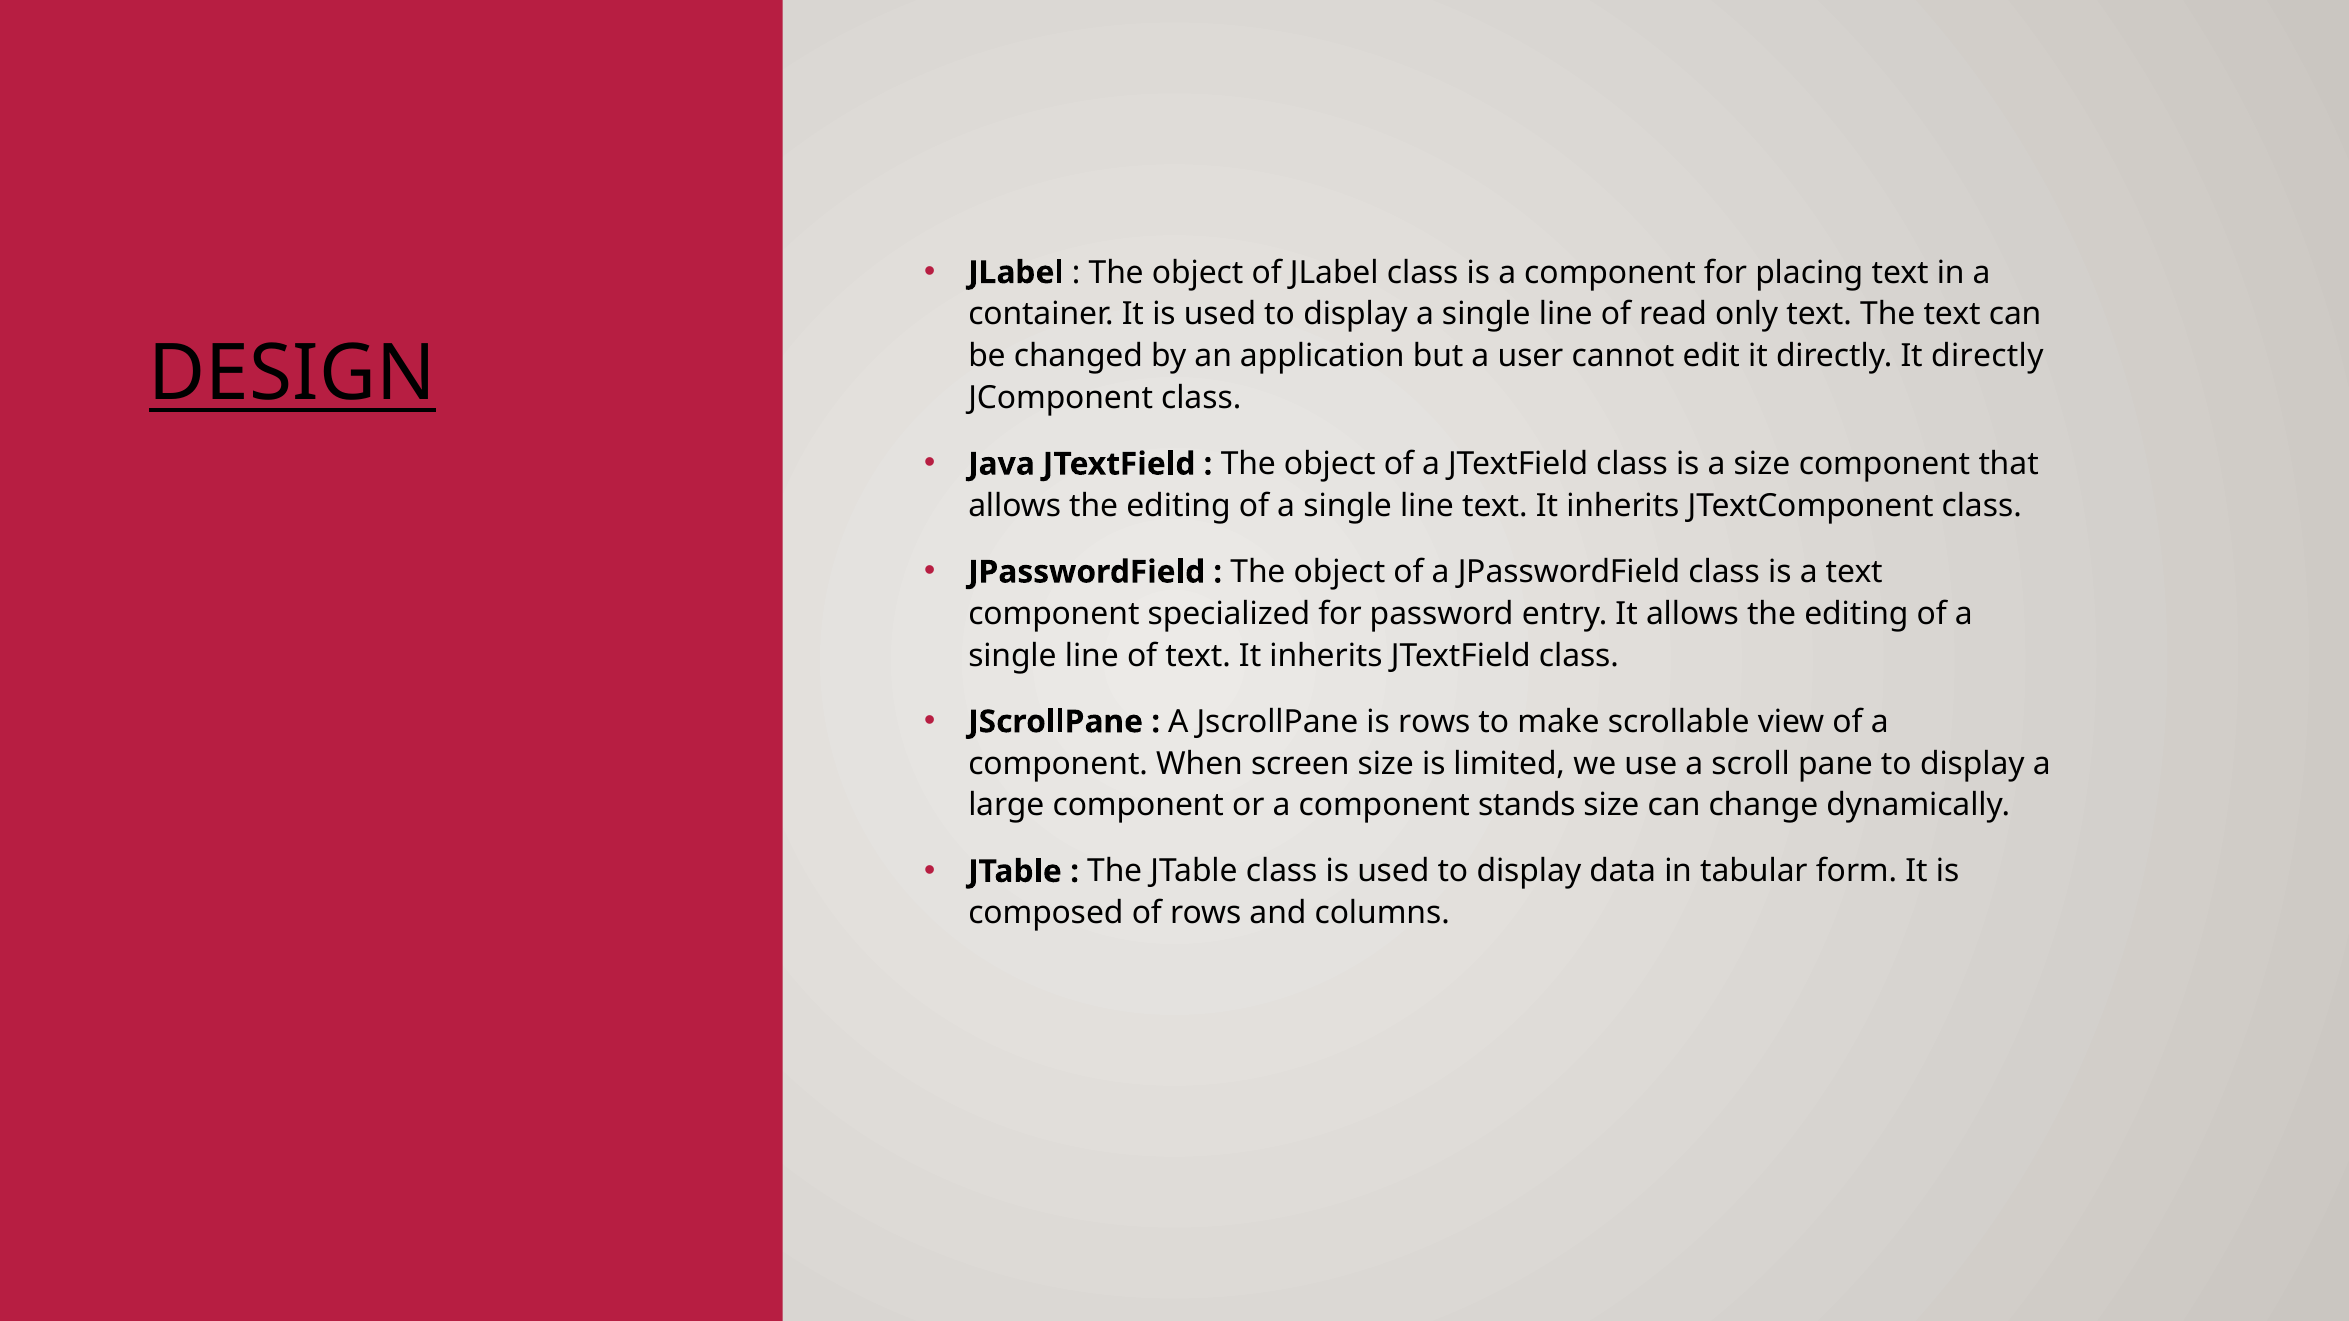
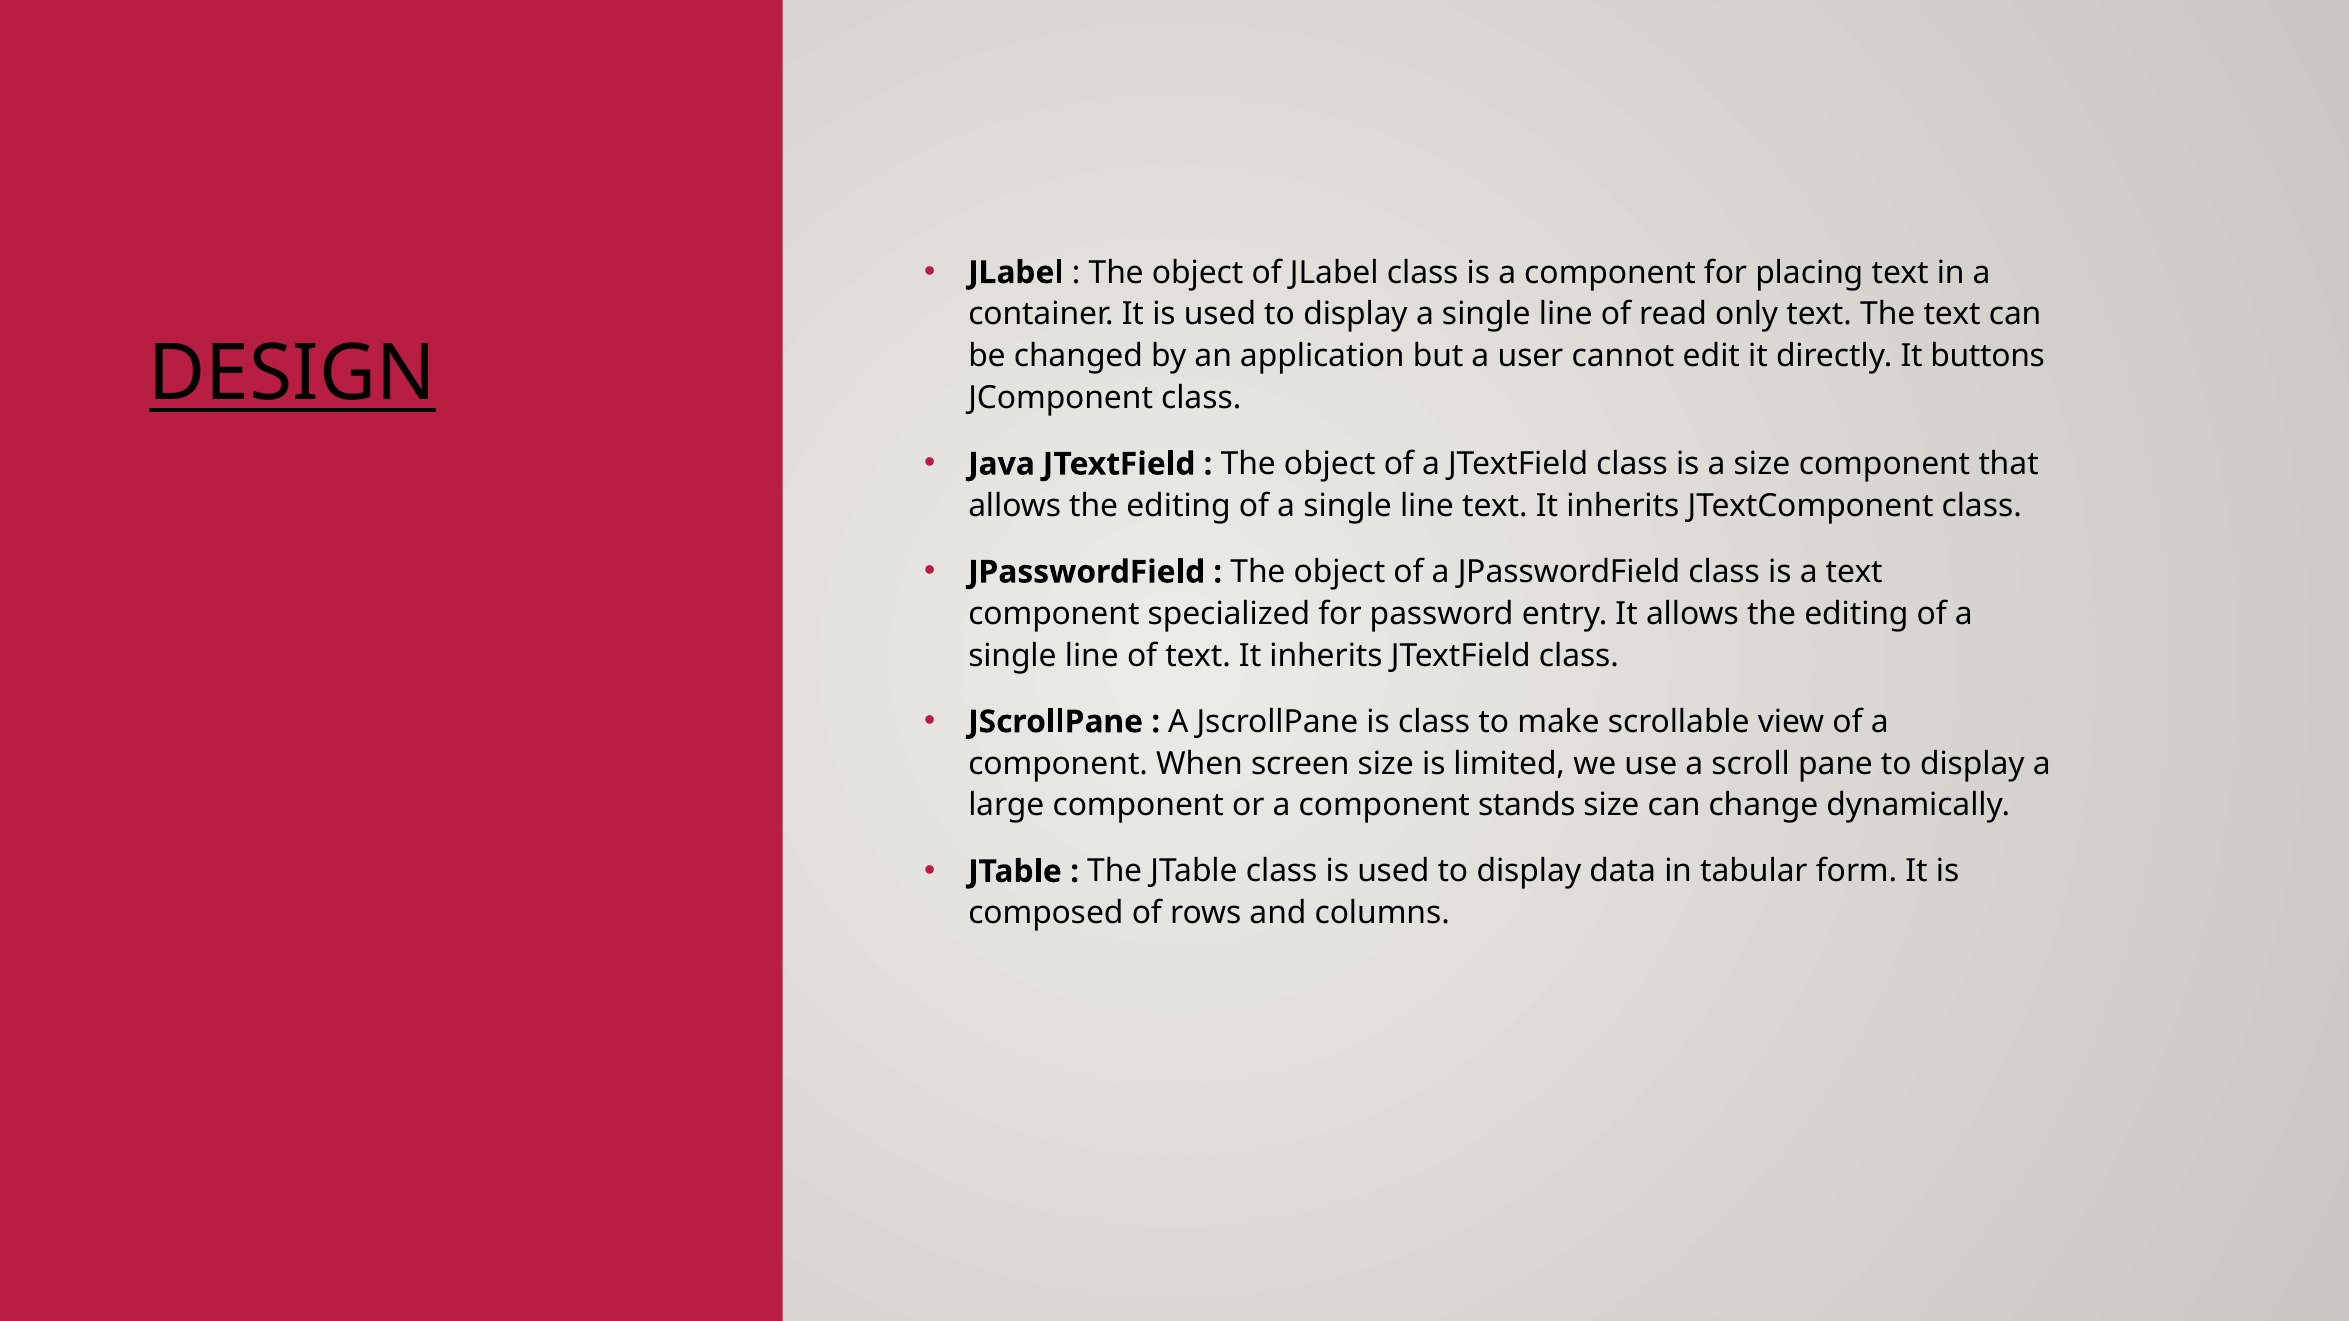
directly It directly: directly -> buttons (1988, 356)
is rows: rows -> class (1434, 722)
